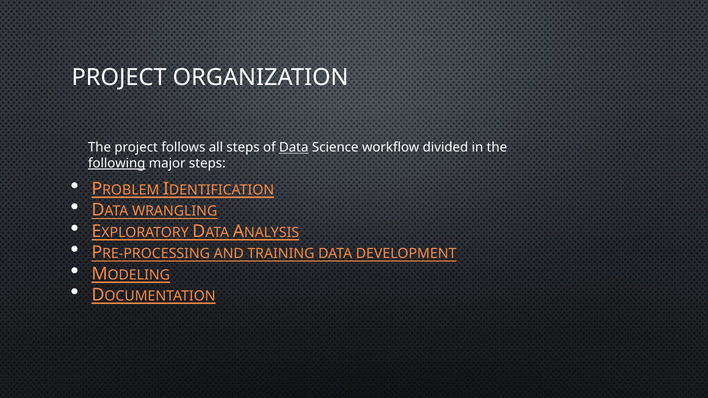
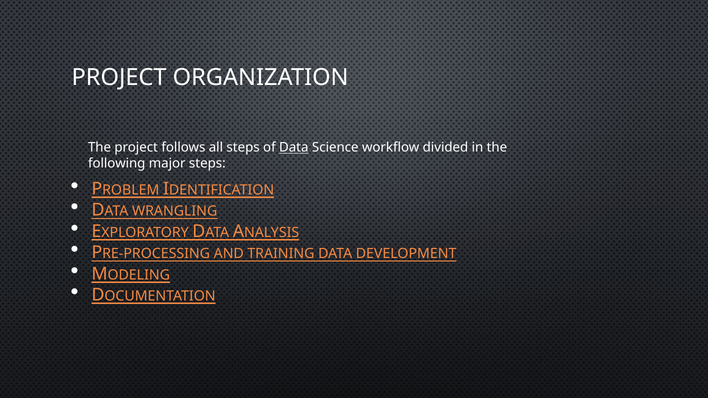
following underline: present -> none (117, 164)
